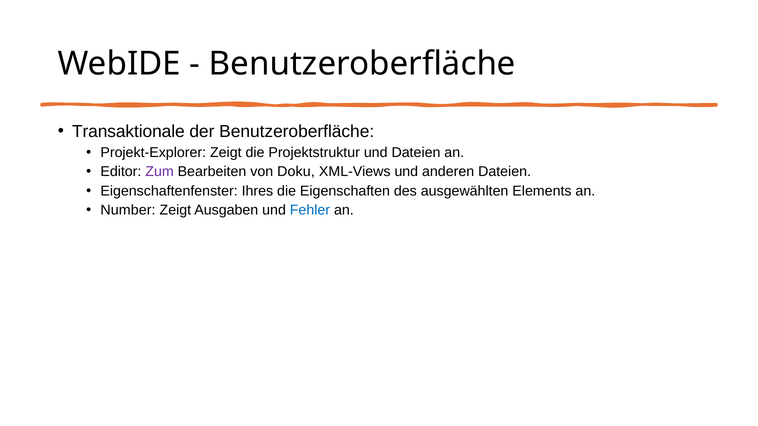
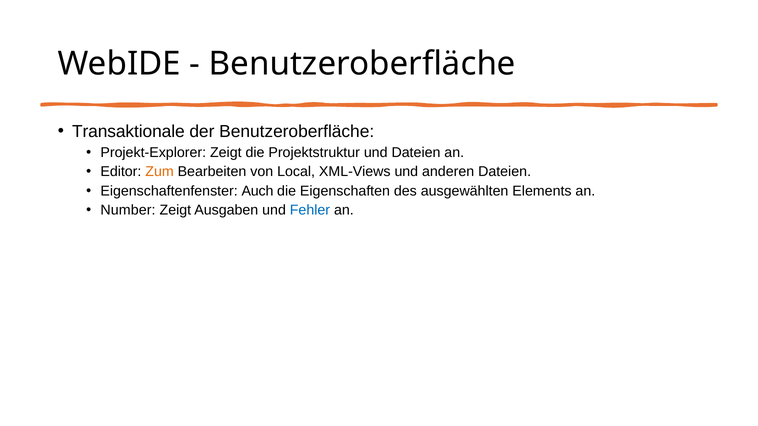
Zum colour: purple -> orange (160, 172)
Doku: Doku -> Local (296, 172)
Ihres: Ihres -> Auch (257, 191)
